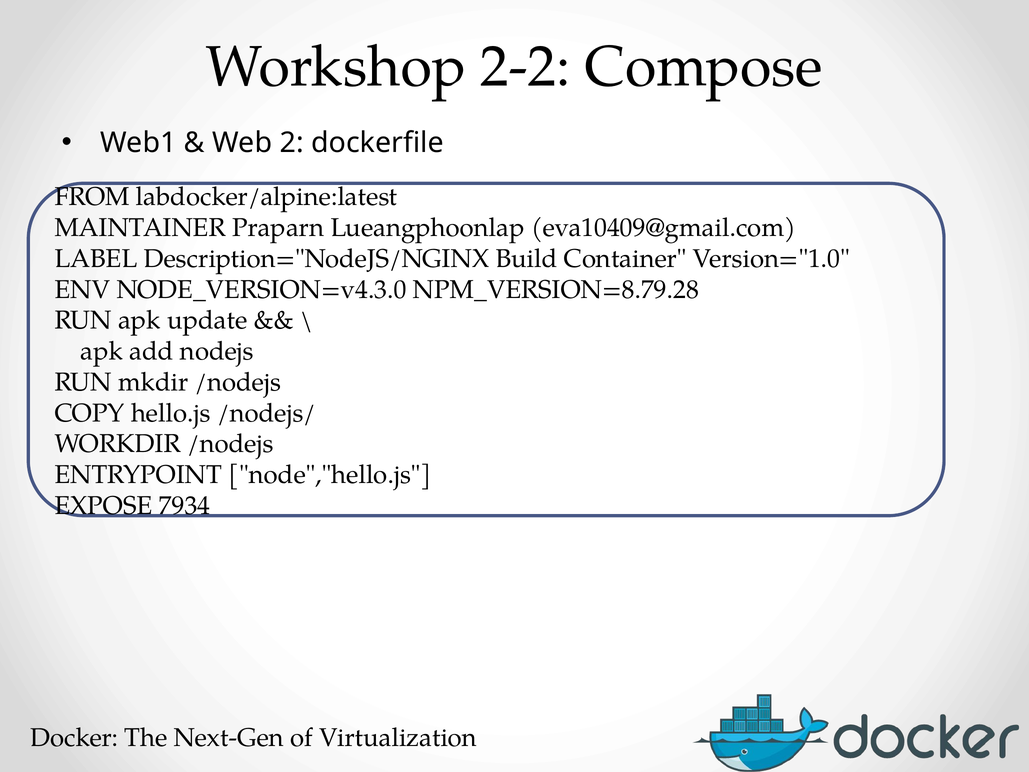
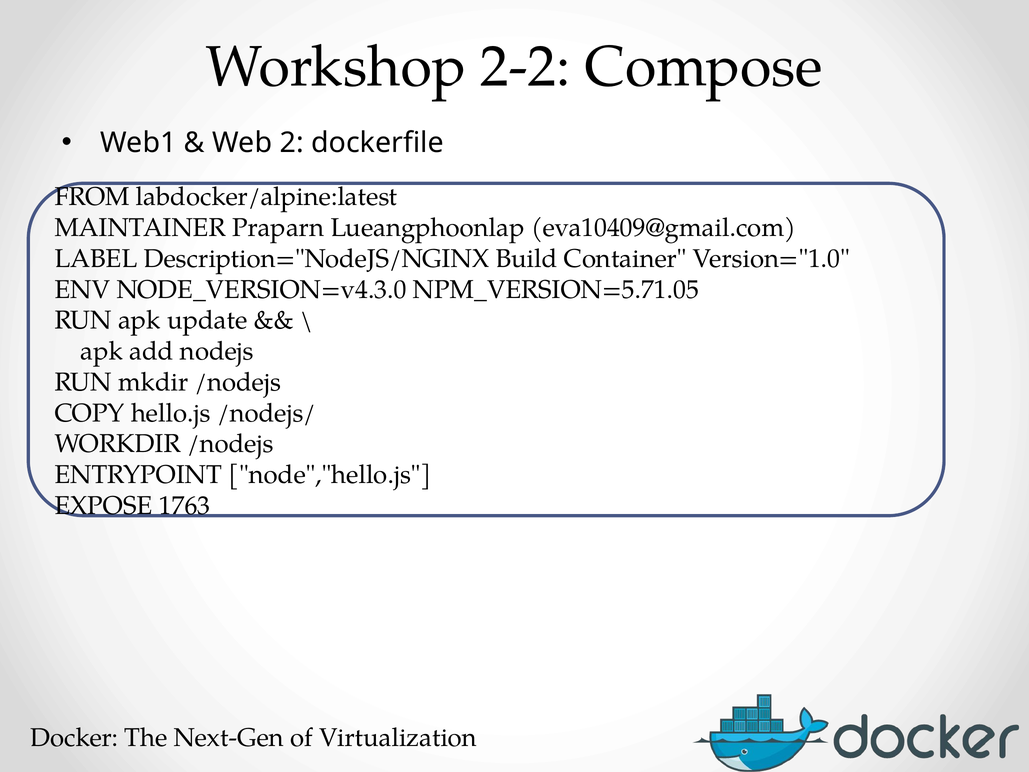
NPM_VERSION=8.79.28: NPM_VERSION=8.79.28 -> NPM_VERSION=5.71.05 (556, 289)
7934: 7934 -> 1763 (185, 506)
